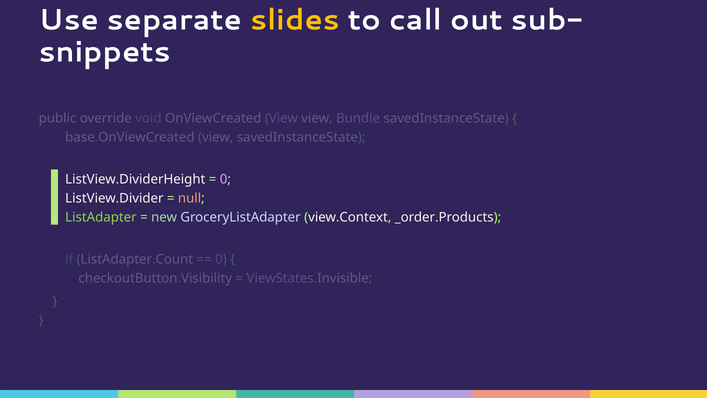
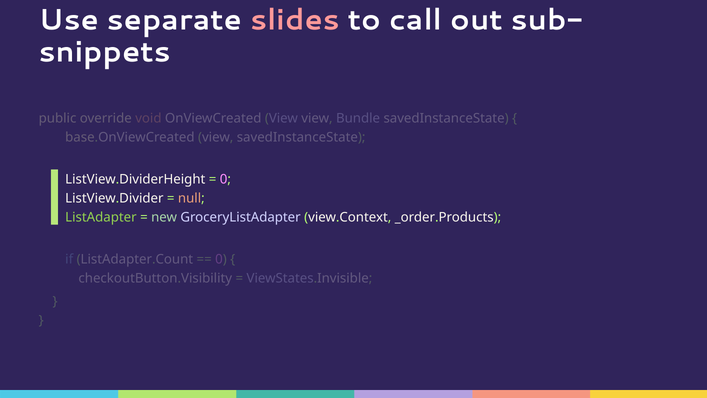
slides colour: yellow -> pink (295, 20)
